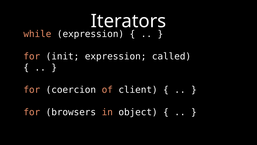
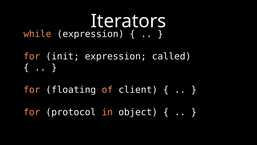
coercion: coercion -> floating (71, 90)
browsers: browsers -> protocol (71, 112)
